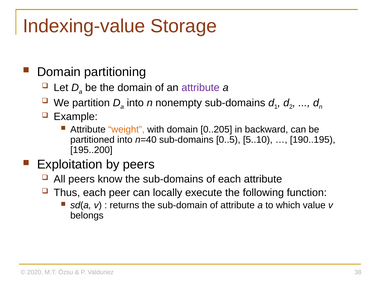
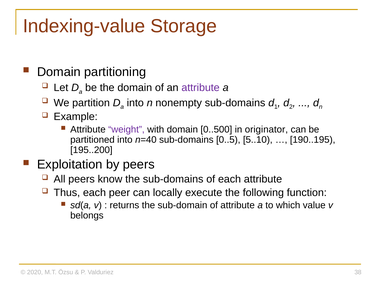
weight colour: orange -> purple (126, 129)
0..205: 0..205 -> 0..500 (216, 129)
backward: backward -> originator (266, 129)
